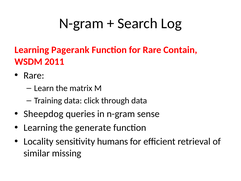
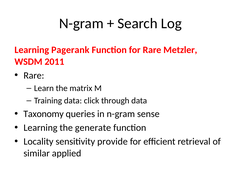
Contain: Contain -> Metzler (180, 50)
Sheepdog: Sheepdog -> Taxonomy (44, 114)
humans: humans -> provide (112, 141)
missing: missing -> applied (67, 153)
